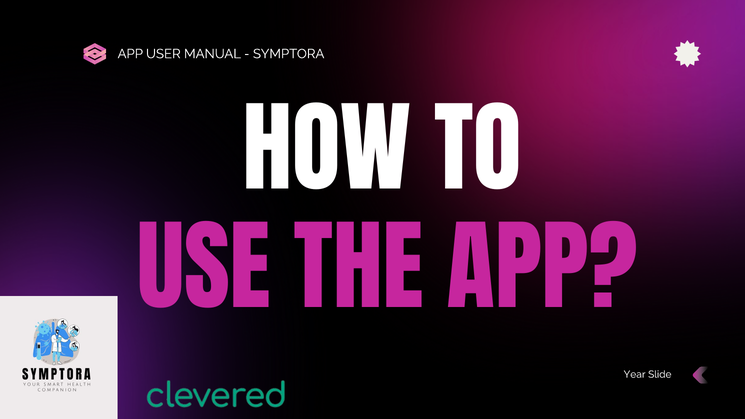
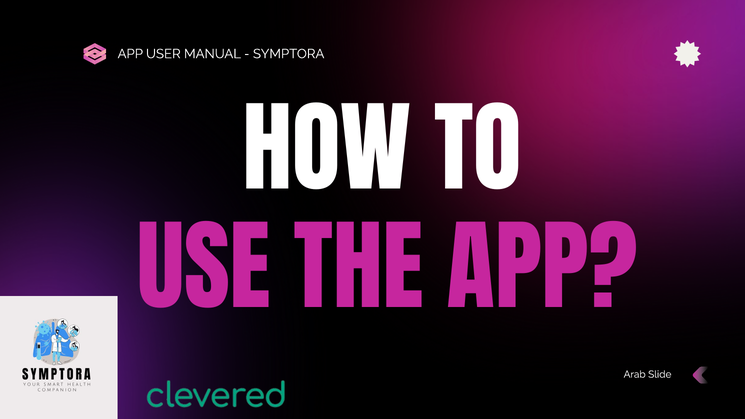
Year: Year -> Arab (635, 374)
